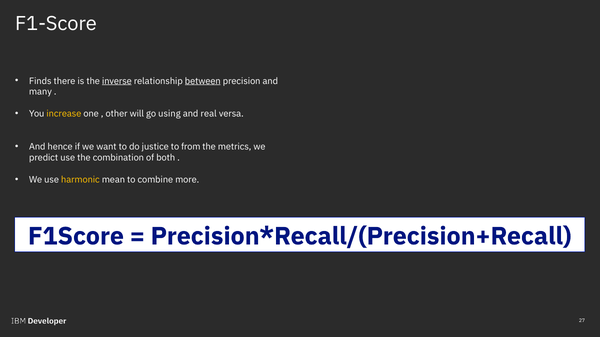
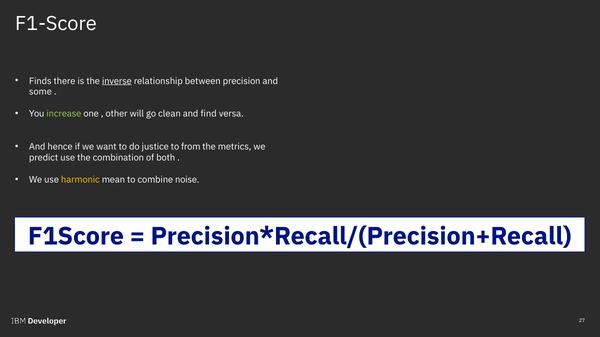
between underline: present -> none (203, 81)
many: many -> some (40, 92)
increase colour: yellow -> light green (64, 114)
using: using -> clean (169, 114)
real: real -> find (209, 114)
more: more -> noise (187, 180)
